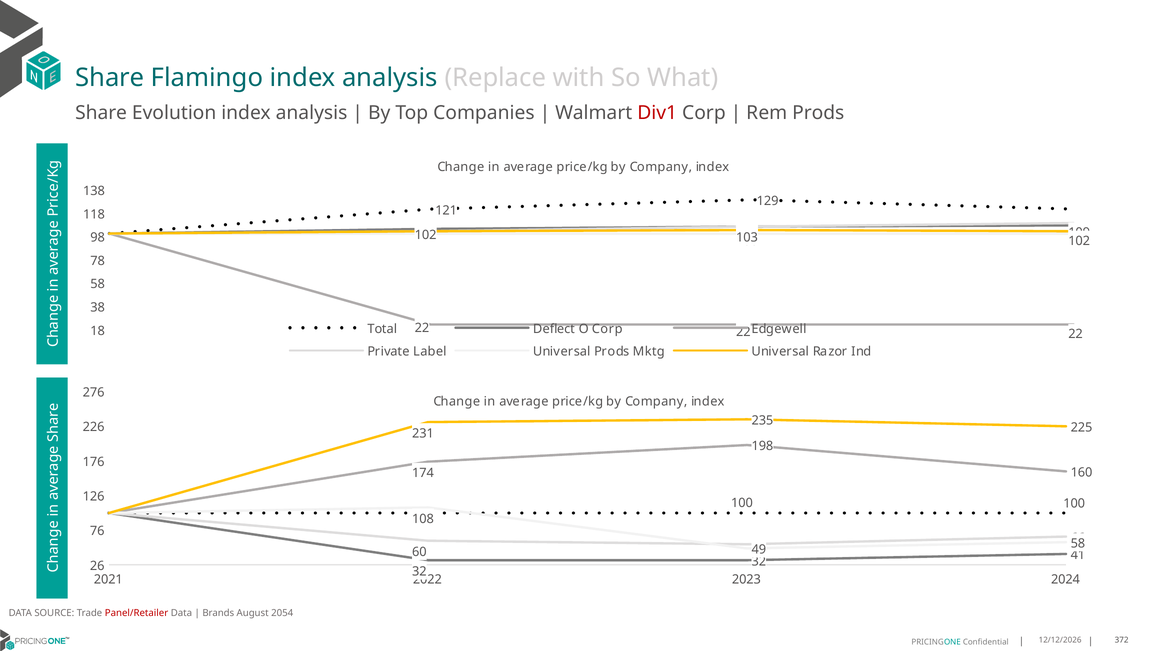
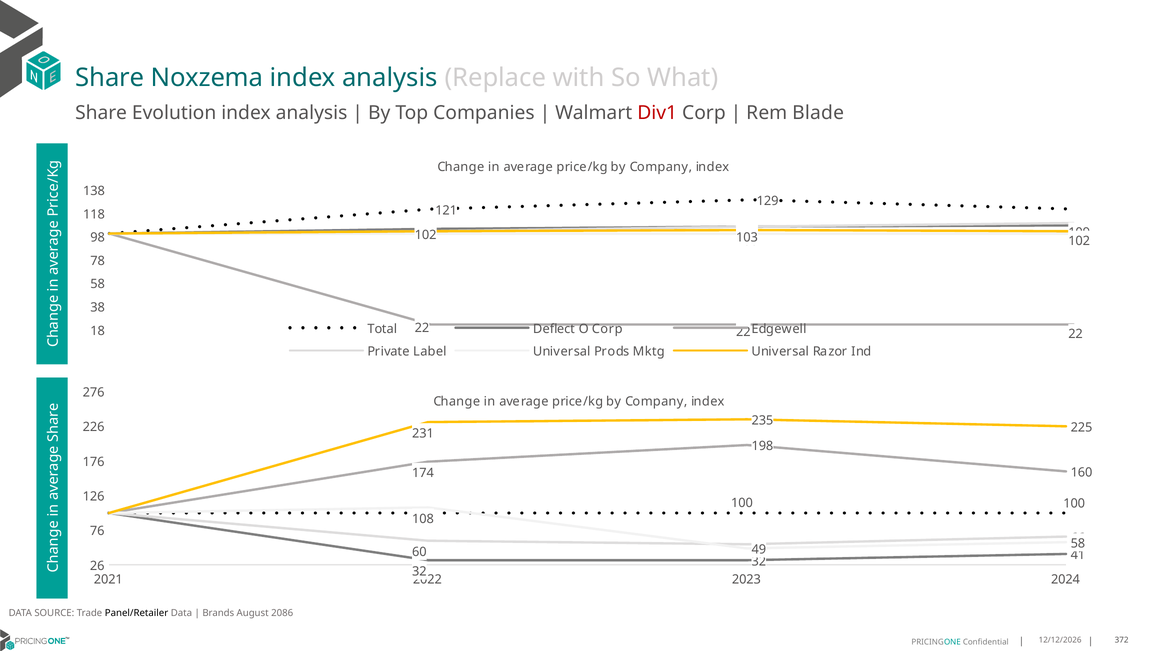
Flamingo: Flamingo -> Noxzema (207, 78)
Rem Prods: Prods -> Blade (818, 113)
Panel/Retailer colour: red -> black (137, 613)
2054: 2054 -> 2086 (282, 613)
